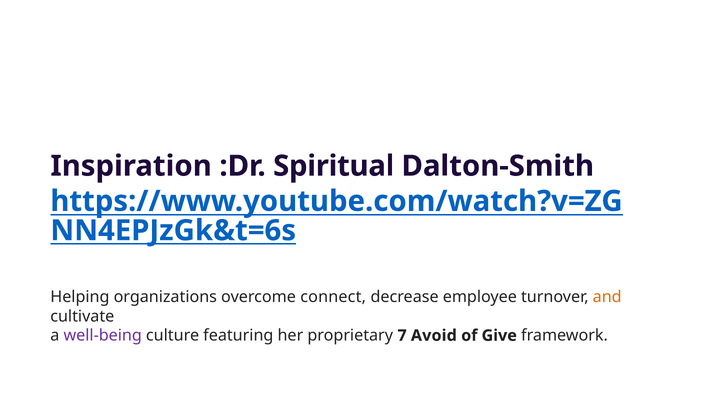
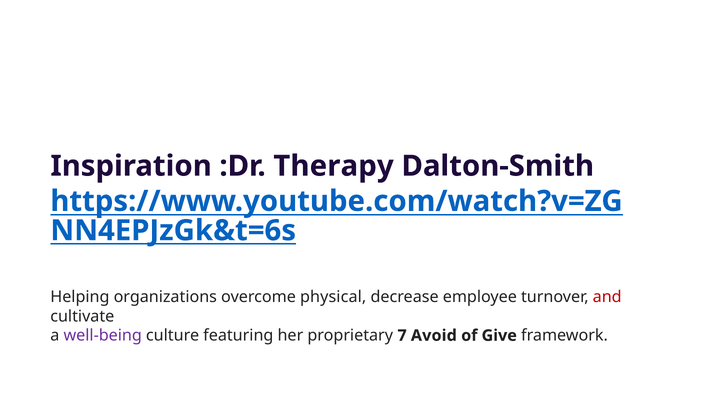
Spiritual: Spiritual -> Therapy (334, 166)
connect: connect -> physical (333, 297)
and colour: orange -> red (607, 297)
